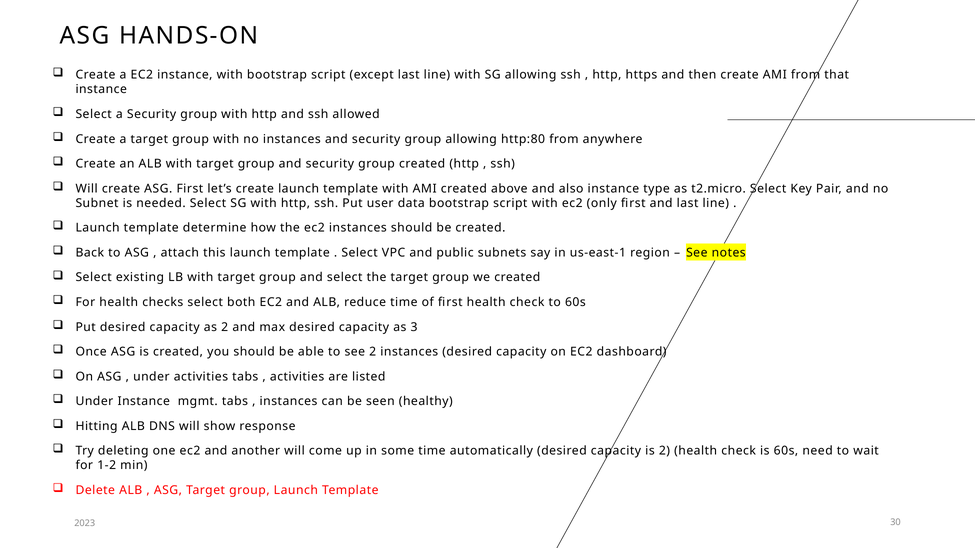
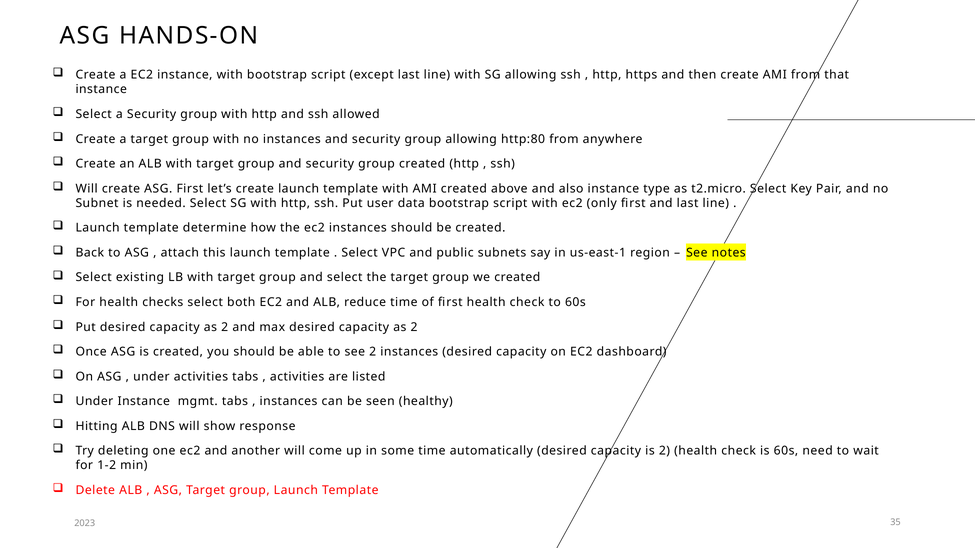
3: 3 -> 2 (414, 327)
30: 30 -> 35 (895, 523)
